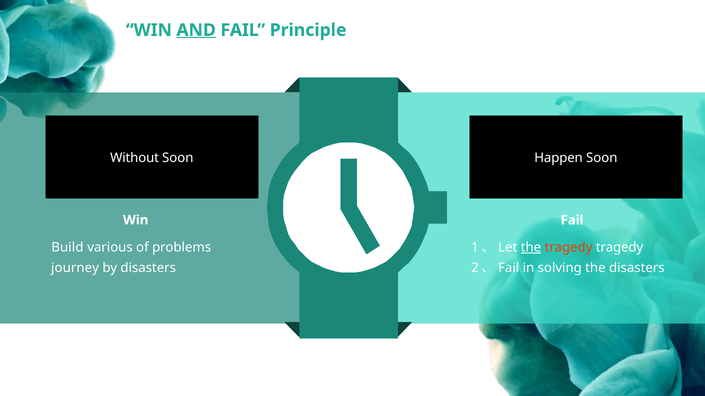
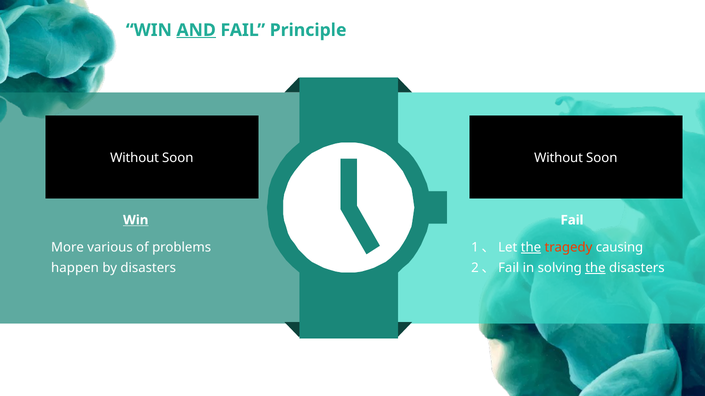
Soon Happen: Happen -> Without (559, 158)
Win underline: none -> present (136, 220)
tragedy tragedy: tragedy -> causing (619, 248)
Build: Build -> More (67, 248)
the underline: none -> present (595, 268)
journey: journey -> happen (75, 268)
